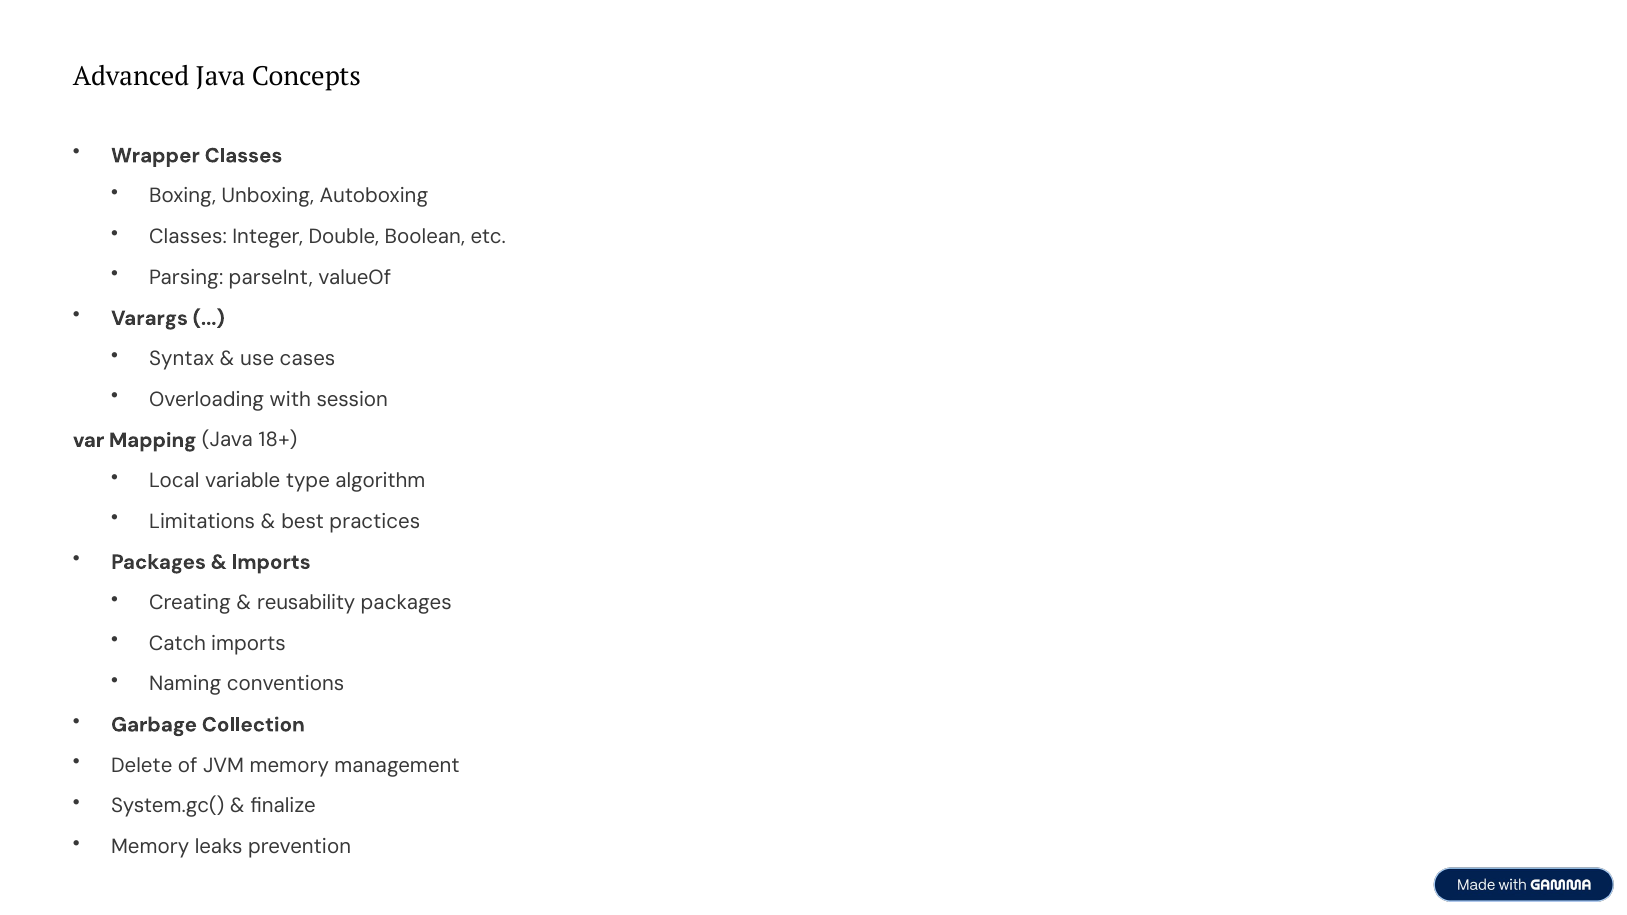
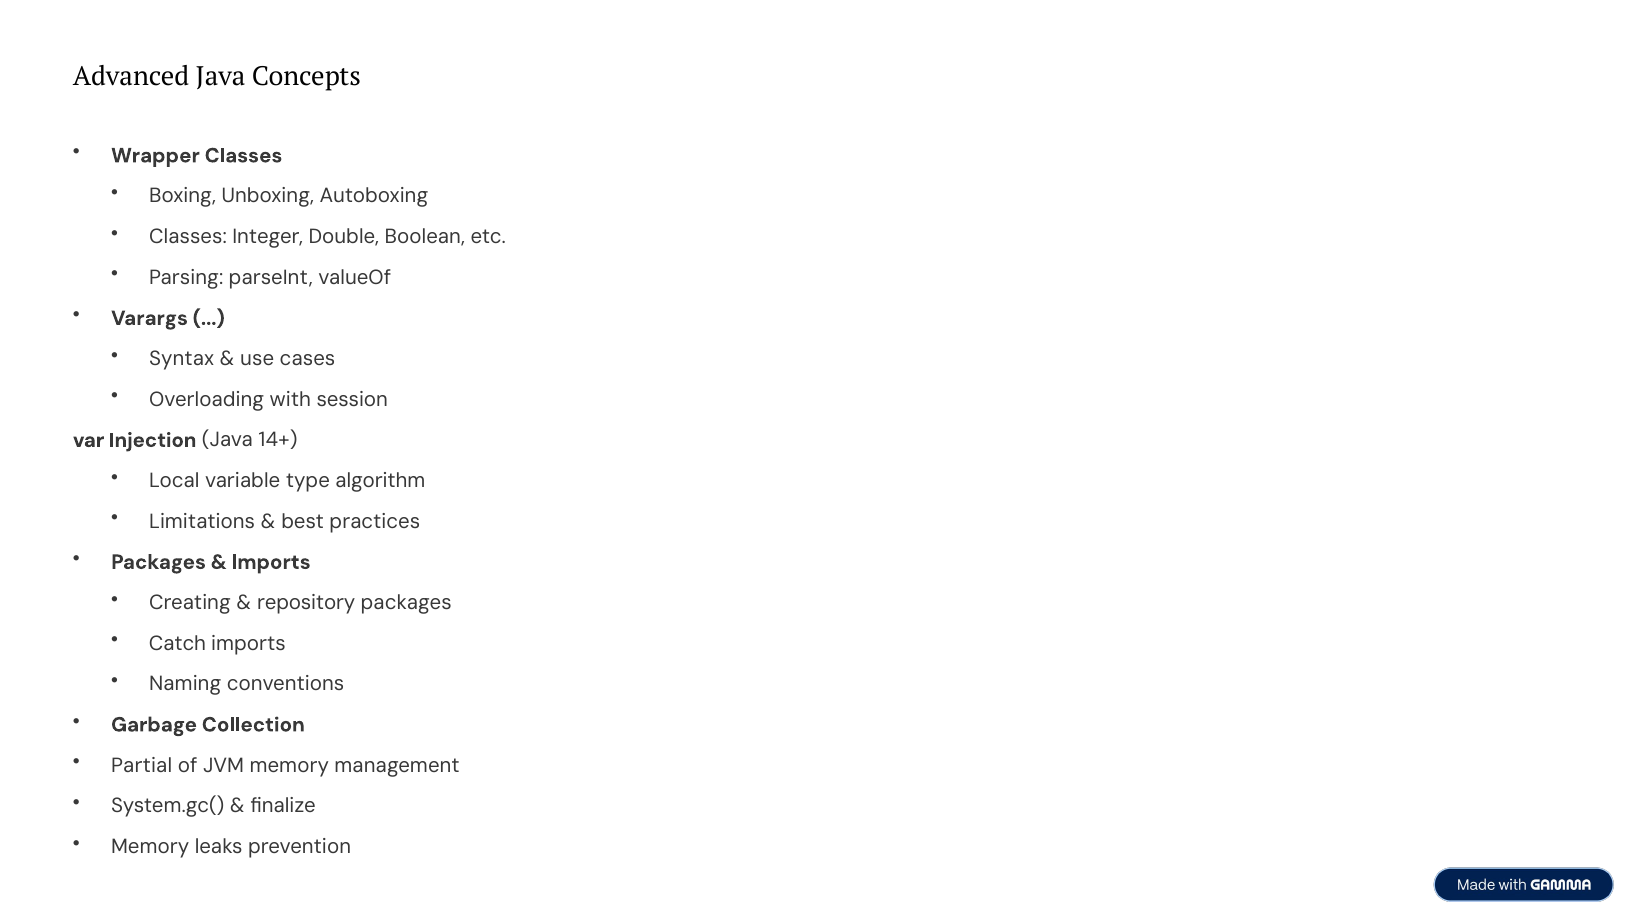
Mapping: Mapping -> Injection (153, 440)
18+: 18+ -> 14+ (278, 440)
reusability: reusability -> repository (306, 603)
Delete: Delete -> Partial (142, 766)
